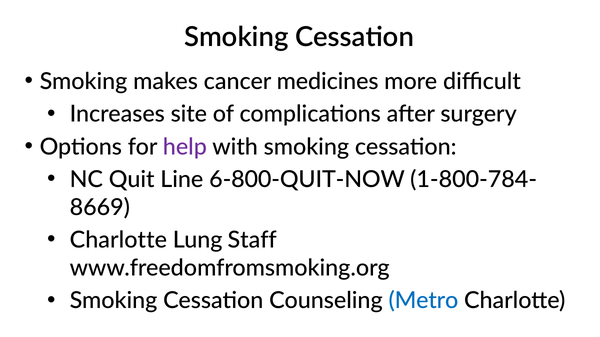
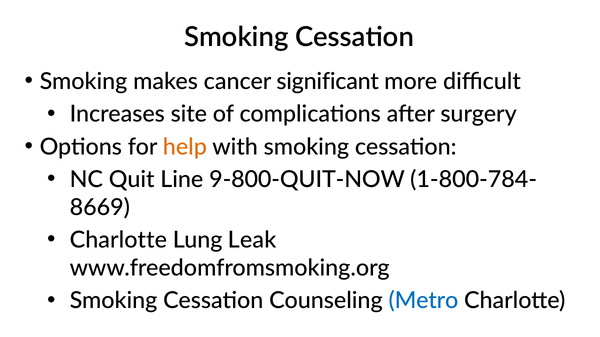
medicines: medicines -> significant (328, 82)
help colour: purple -> orange (185, 147)
6-800-QUIT-NOW: 6-800-QUIT-NOW -> 9-800-QUIT-NOW (307, 180)
Staff: Staff -> Leak (252, 240)
